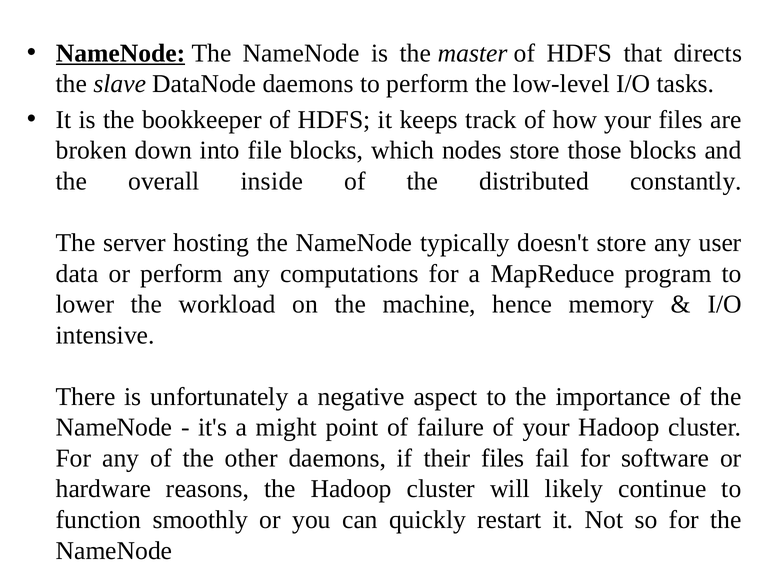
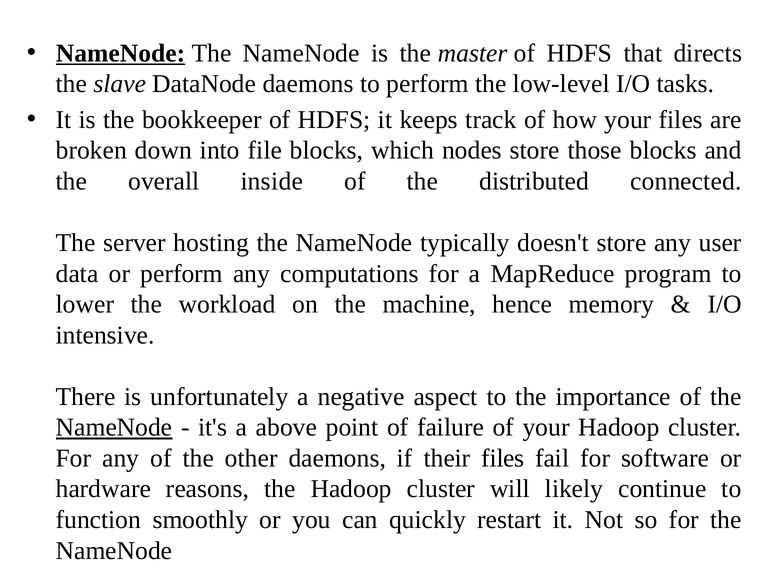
constantly: constantly -> connected (686, 181)
NameNode underline: none -> present (114, 427)
might: might -> above (286, 427)
